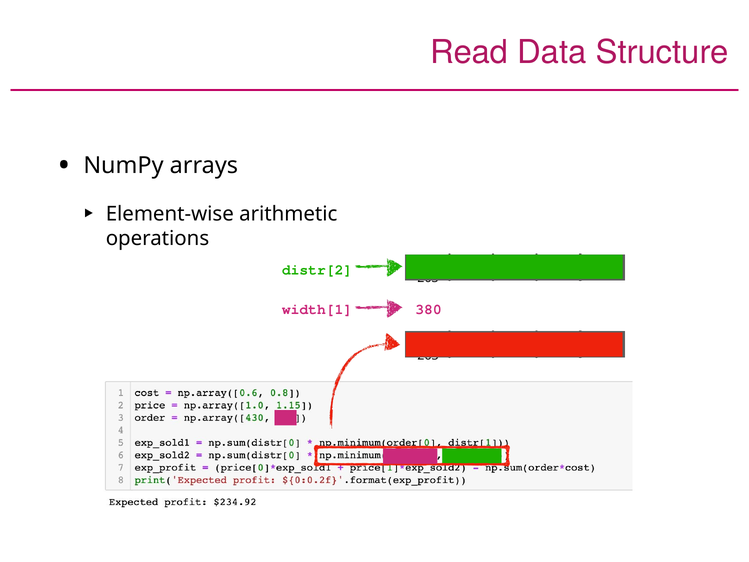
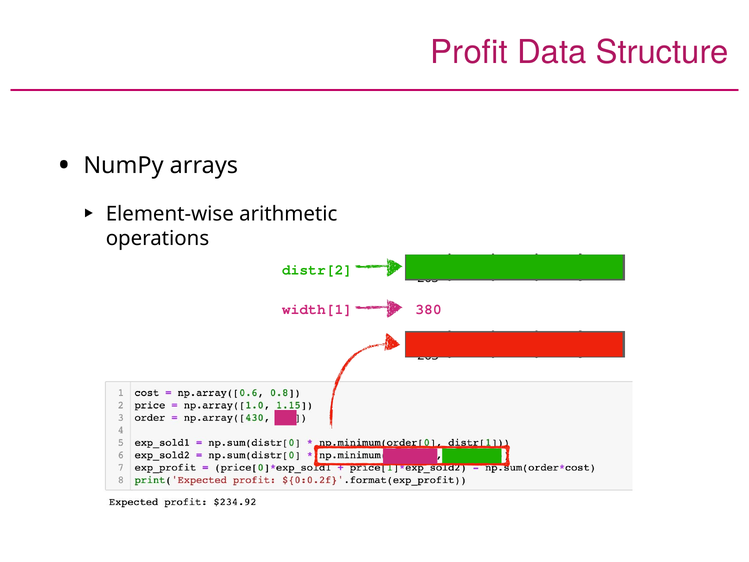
Read: Read -> Profit (469, 52)
